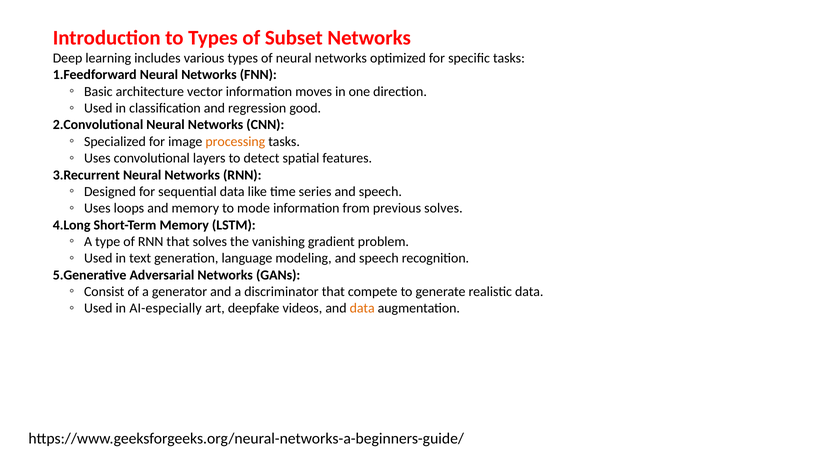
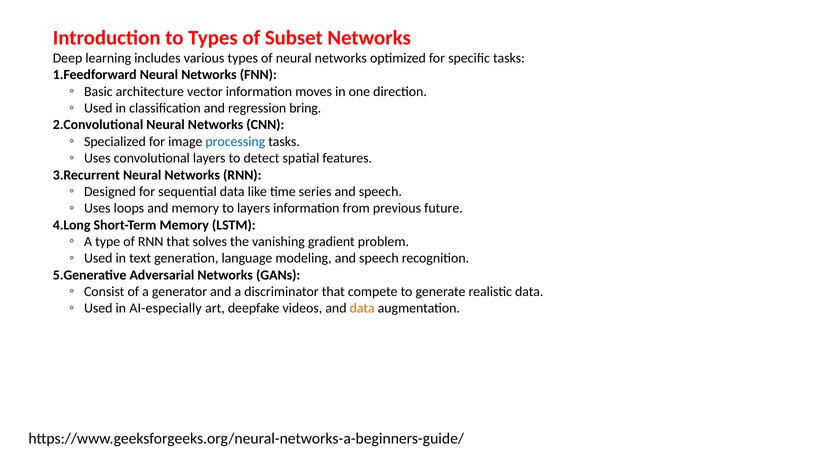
good: good -> bring (305, 108)
processing colour: orange -> blue (235, 142)
to mode: mode -> layers (254, 208)
previous solves: solves -> future (443, 208)
